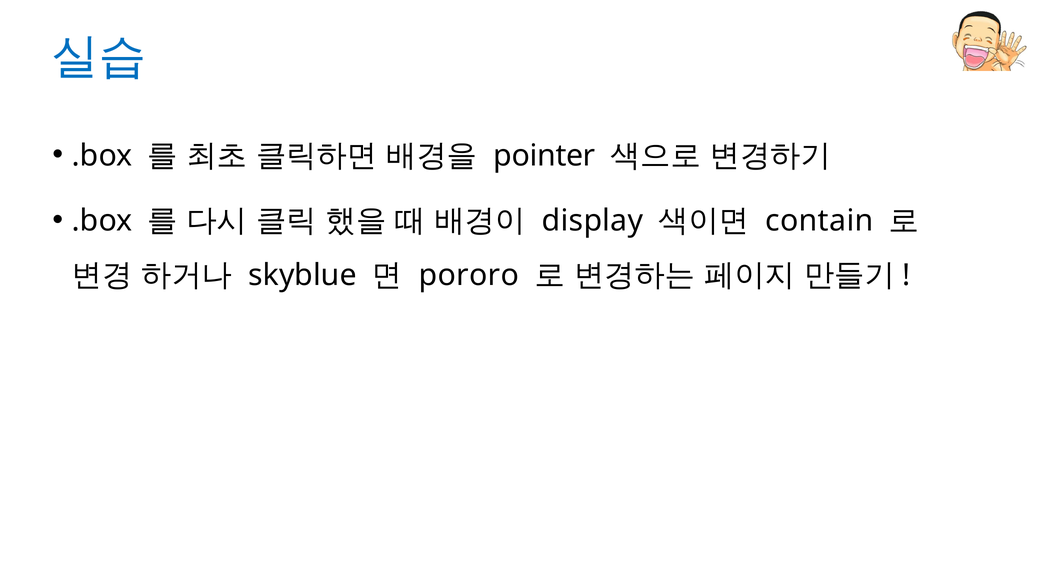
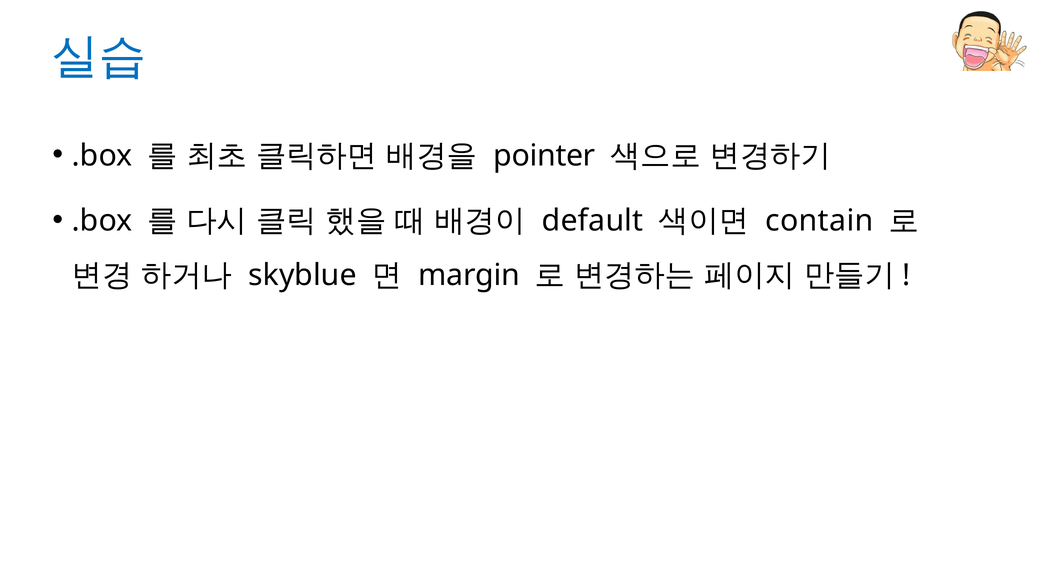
display: display -> default (593, 221)
pororo: pororo -> margin (469, 275)
